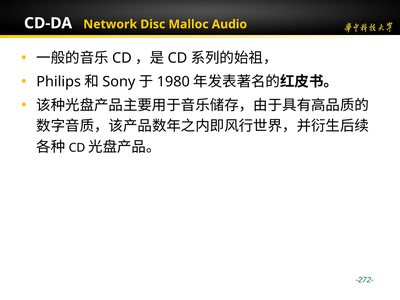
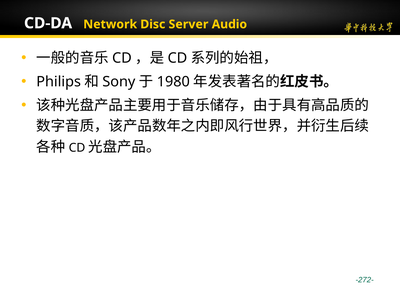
Malloc: Malloc -> Server (188, 24)
